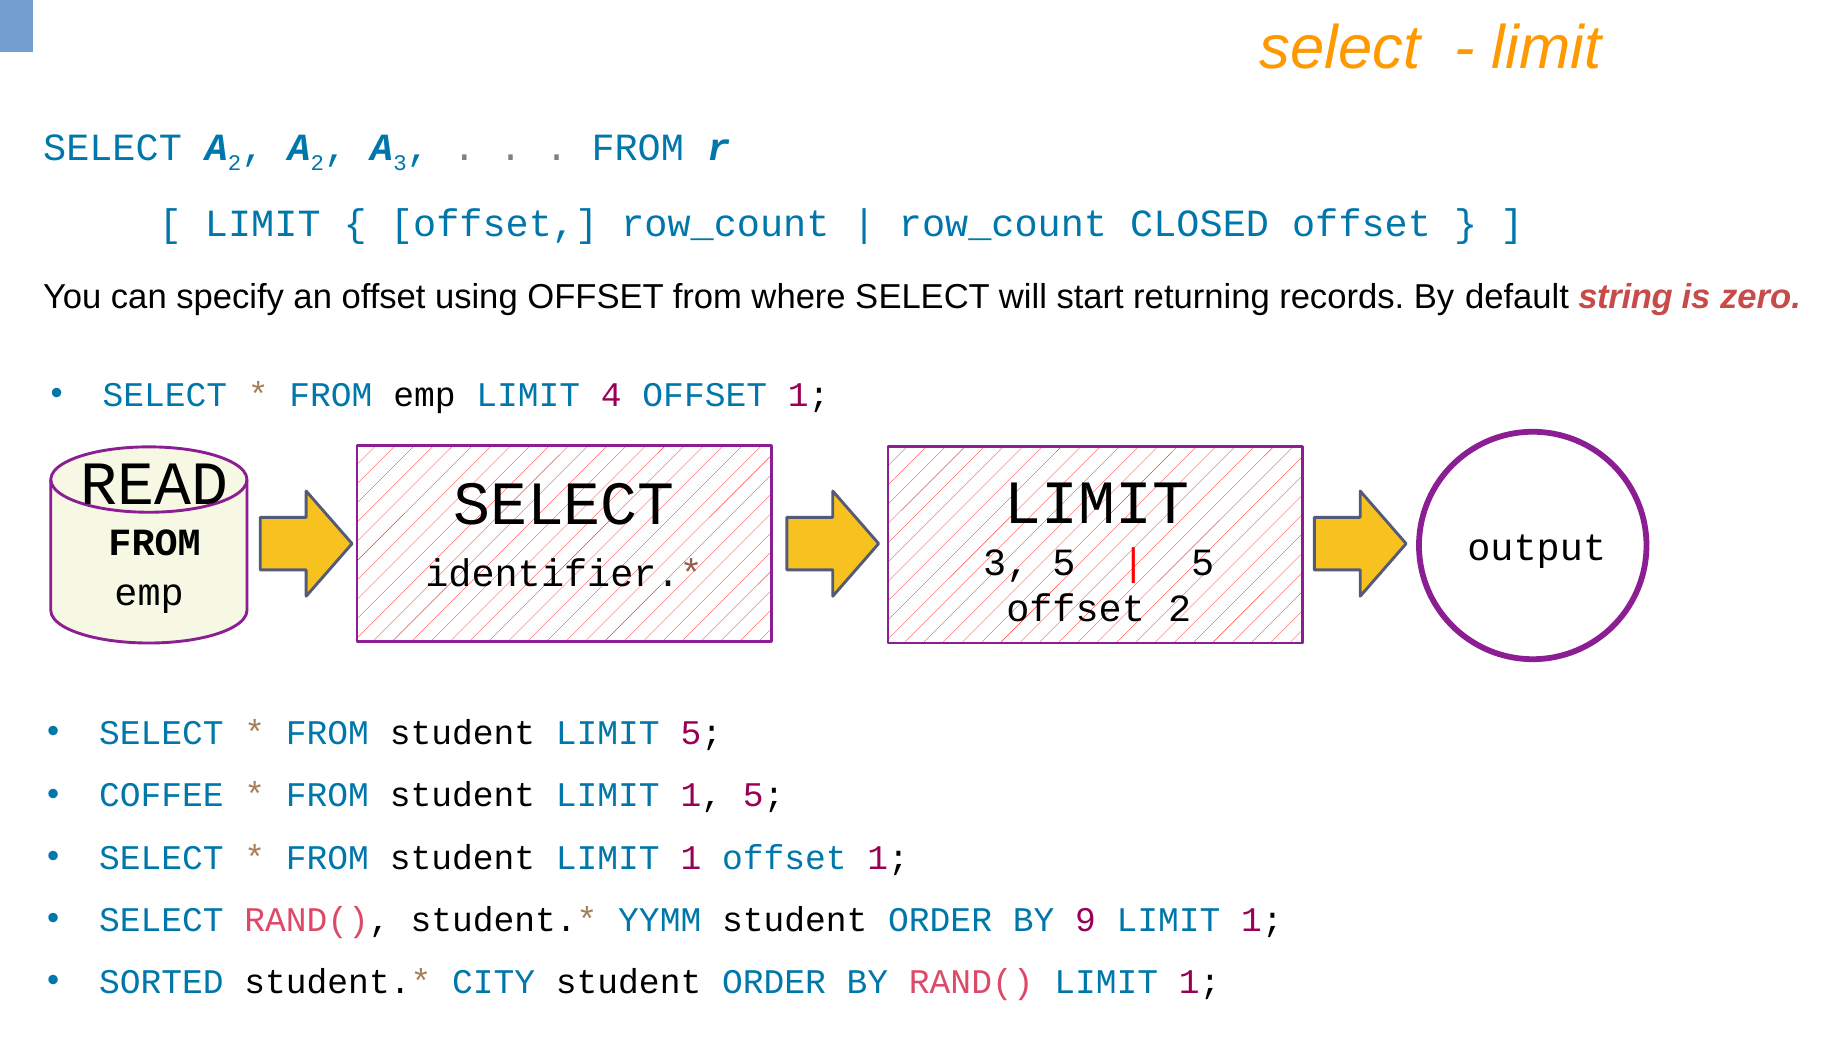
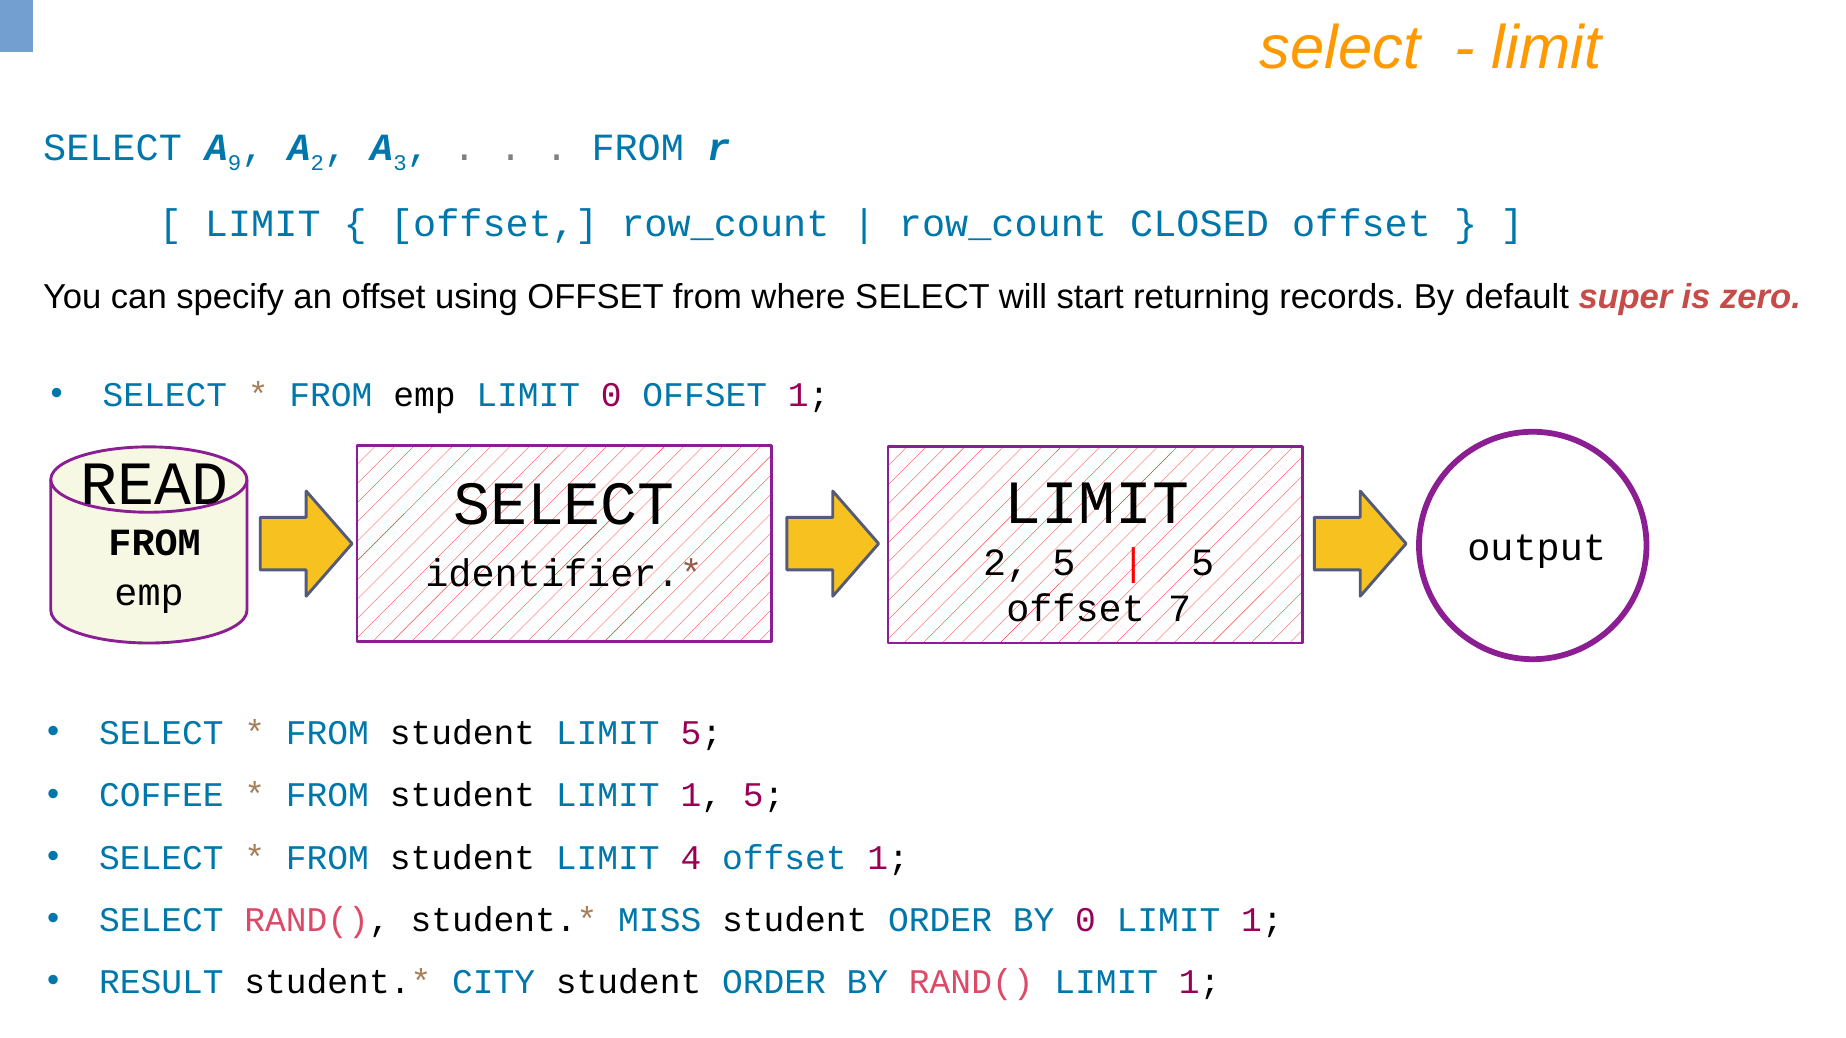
2: 2 -> 9 (235, 163)
string: string -> super (1625, 297)
LIMIT 4: 4 -> 0 (611, 396)
3: 3 -> 2 (1006, 563)
offset 2: 2 -> 7 (1180, 609)
1: 1 -> 4 (691, 858)
YYMM: YYMM -> MISS (660, 920)
BY 9: 9 -> 0 (1085, 920)
SORTED: SORTED -> RESULT (161, 983)
